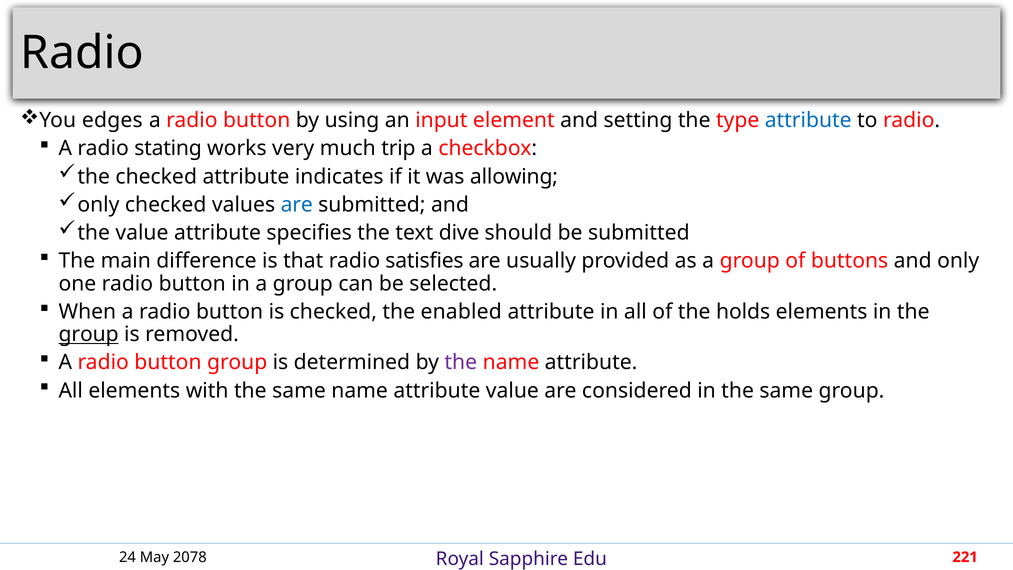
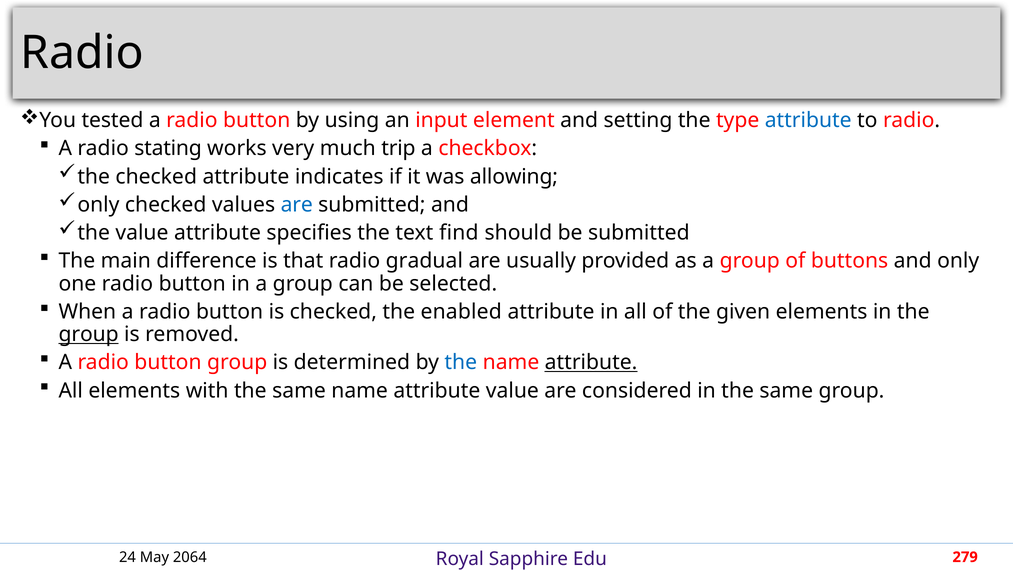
edges: edges -> tested (112, 120)
dive: dive -> find (459, 233)
satisfies: satisfies -> gradual (424, 261)
holds: holds -> given (743, 312)
the colour: purple -> blue (461, 362)
attribute underline: none -> present (591, 362)
2078: 2078 -> 2064 (190, 557)
221: 221 -> 279 (965, 557)
